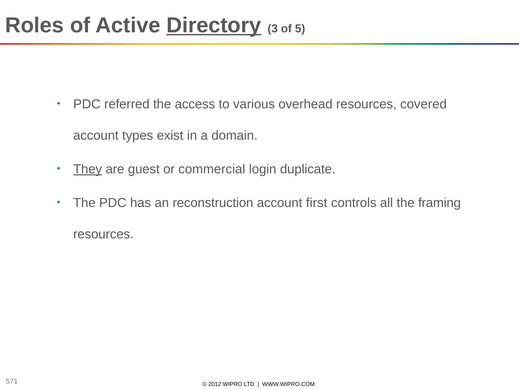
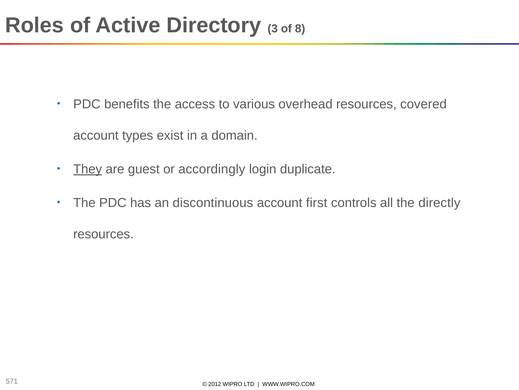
Directory underline: present -> none (214, 25)
5: 5 -> 8 (300, 29)
referred: referred -> benefits (127, 104)
commercial: commercial -> accordingly (212, 169)
reconstruction: reconstruction -> discontinuous (213, 203)
framing: framing -> directly (439, 203)
